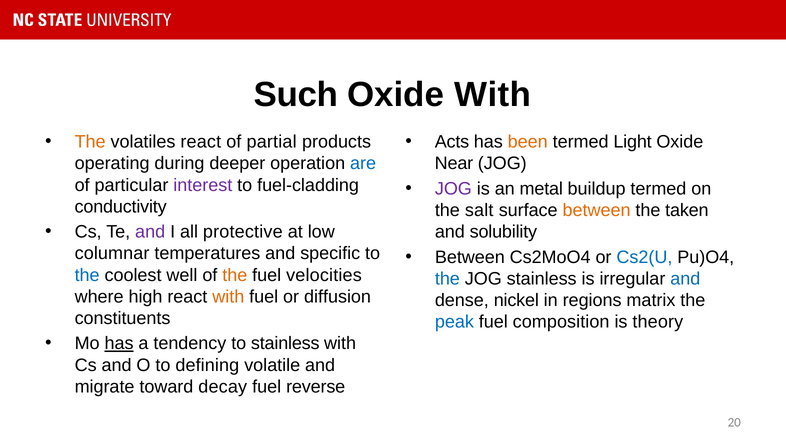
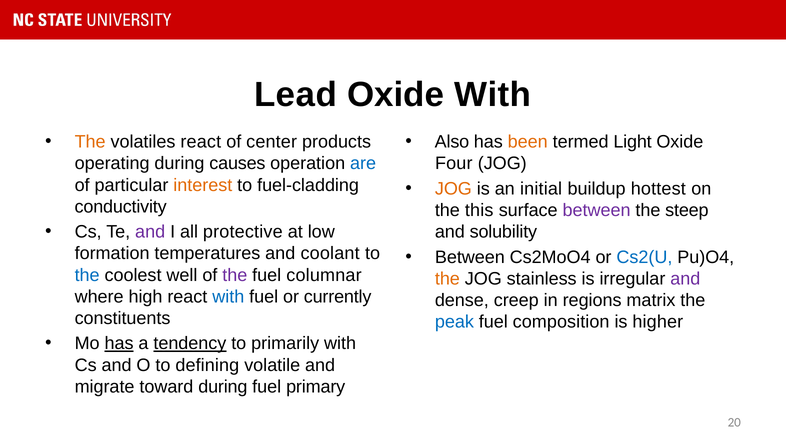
Such: Such -> Lead (296, 95)
partial: partial -> center (272, 142)
Acts: Acts -> Also (452, 142)
deeper: deeper -> causes (237, 164)
Near: Near -> Four (454, 164)
interest colour: purple -> orange (203, 185)
JOG colour: purple -> orange (453, 189)
metal: metal -> initial (541, 189)
buildup termed: termed -> hottest (658, 189)
salt: salt -> this (479, 210)
between colour: orange -> purple (597, 210)
taken: taken -> steep (687, 210)
columnar: columnar -> formation (112, 254)
specific: specific -> coolant (330, 254)
the colour: orange -> purple (235, 275)
velocities: velocities -> columnar (324, 275)
the colour: blue -> orange (447, 279)
and colour: blue -> purple (685, 279)
with colour: orange -> blue (228, 297)
diffusion: diffusion -> currently (338, 297)
nickel: nickel -> creep (516, 300)
theory: theory -> higher (658, 322)
tendency underline: none -> present (190, 344)
to stainless: stainless -> primarily (285, 344)
toward decay: decay -> during (223, 387)
reverse: reverse -> primary (316, 387)
